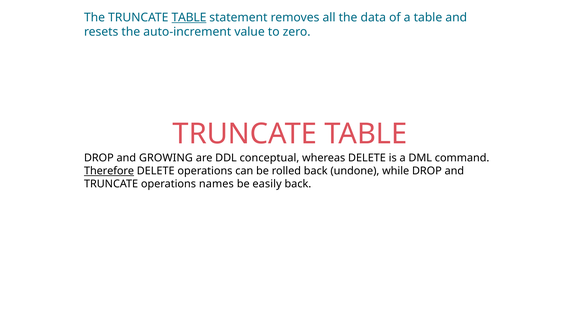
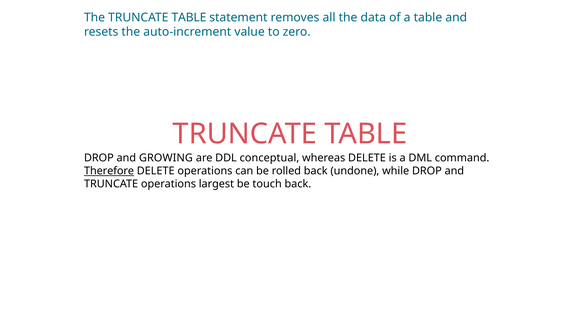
TABLE underline: present -> none (189, 17)
names: names -> largest (216, 184)
easily: easily -> touch (267, 184)
